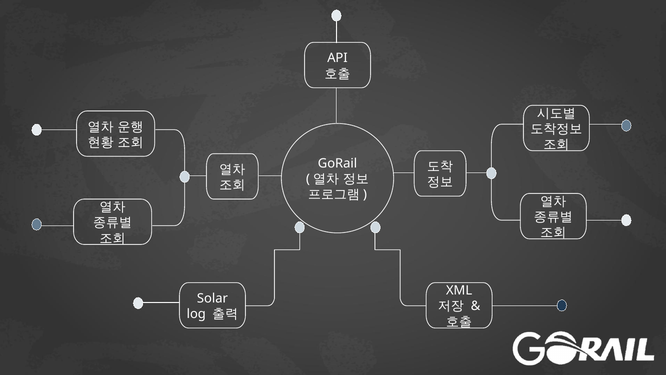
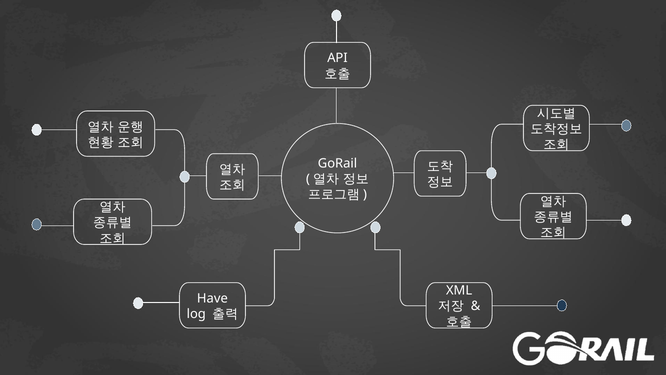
Solar: Solar -> Have (212, 298)
